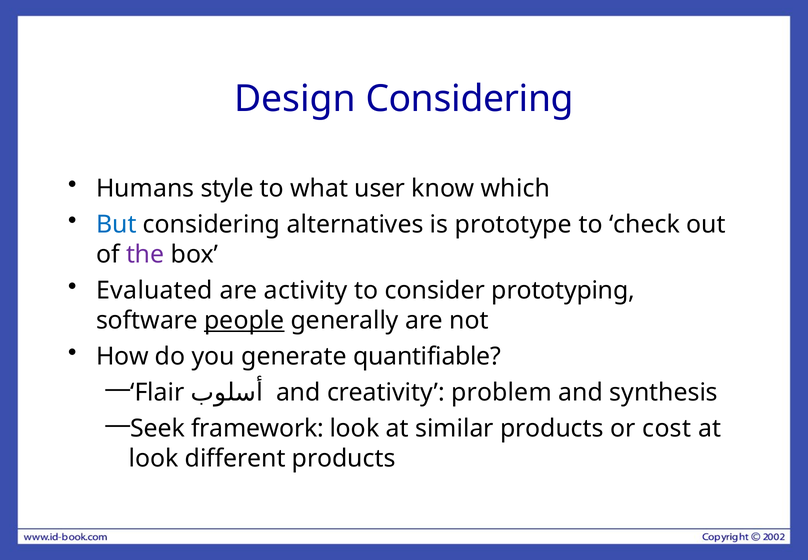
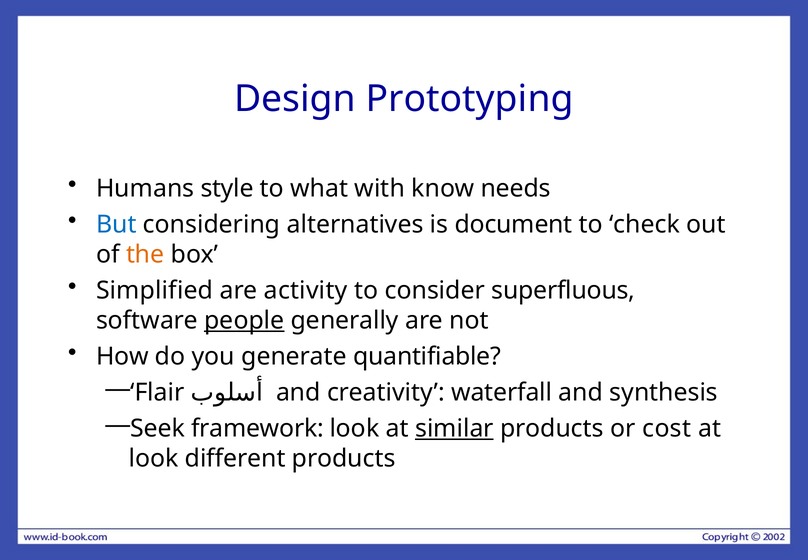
Design Considering: Considering -> Prototyping (470, 99)
user: user -> with (380, 188)
which: which -> needs (516, 188)
prototype: prototype -> document (514, 224)
the colour: purple -> orange (145, 254)
Evaluated: Evaluated -> Simplified (155, 290)
prototyping: prototyping -> superfluous (563, 290)
problem: problem -> waterfall (502, 392)
similar underline: none -> present (454, 428)
